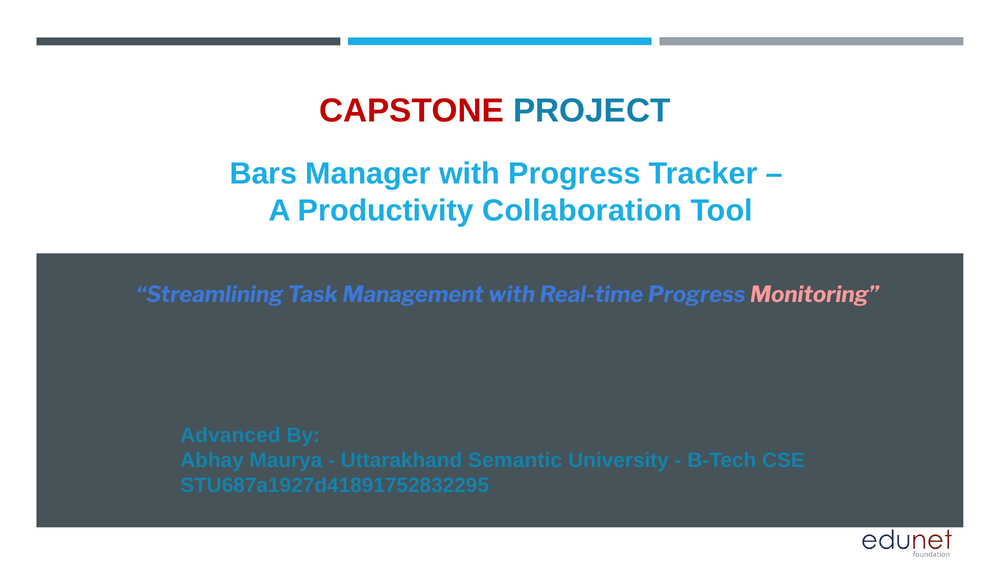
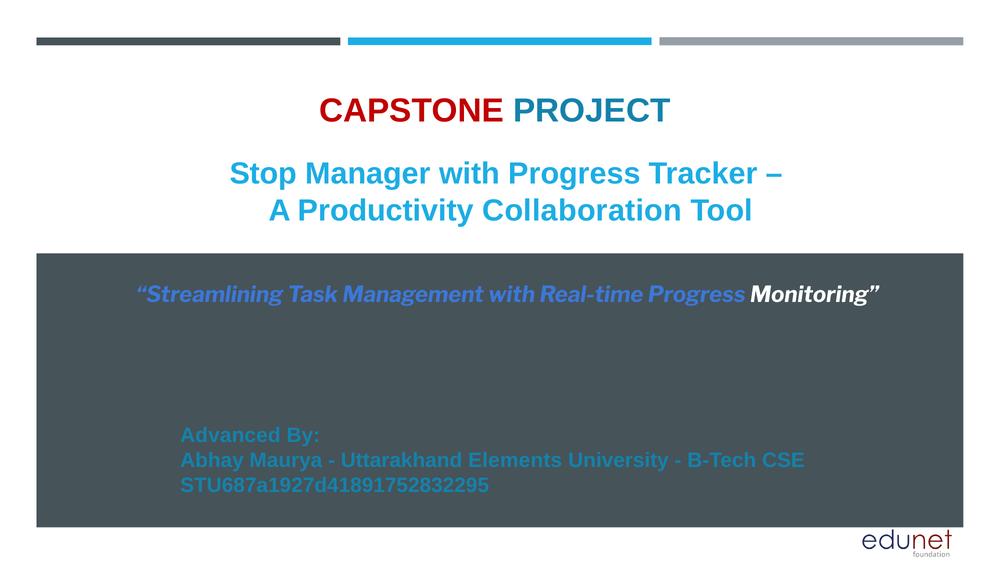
Bars: Bars -> Stop (263, 174)
Monitoring colour: pink -> white (814, 294)
Semantic: Semantic -> Elements (515, 460)
